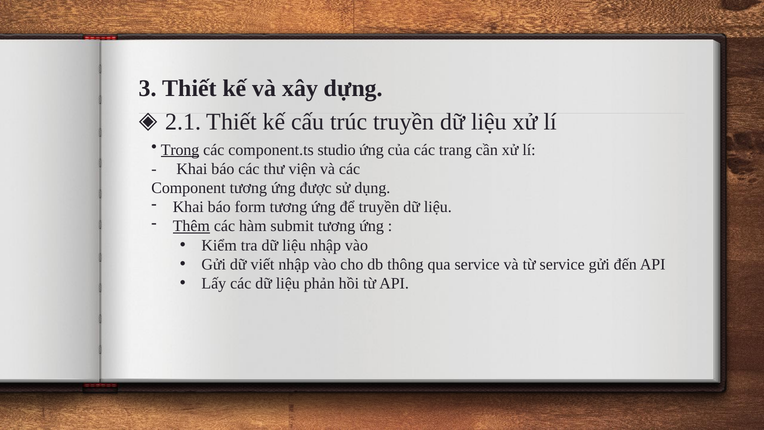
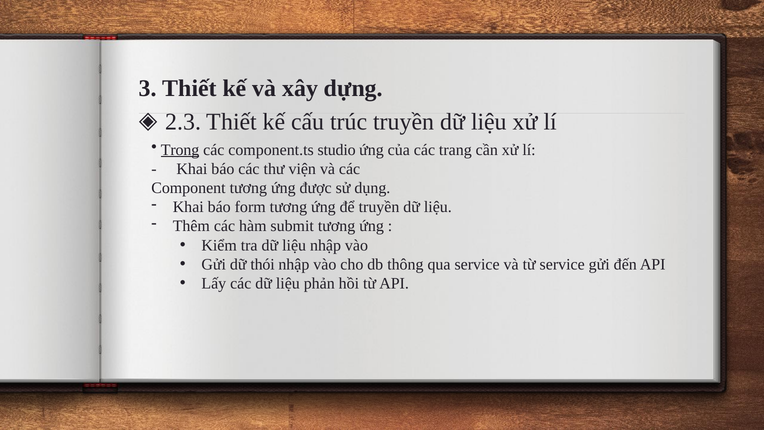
2.1: 2.1 -> 2.3 (183, 122)
Thêm underline: present -> none (191, 226)
viết: viết -> thói (263, 264)
